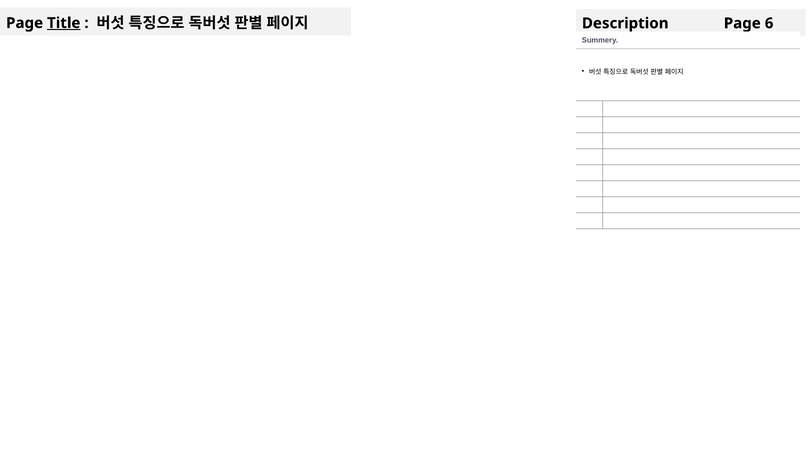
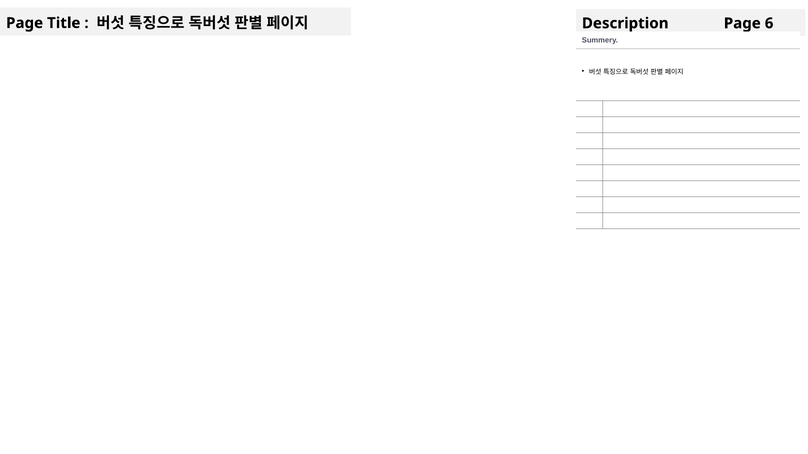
Title underline: present -> none (64, 23)
